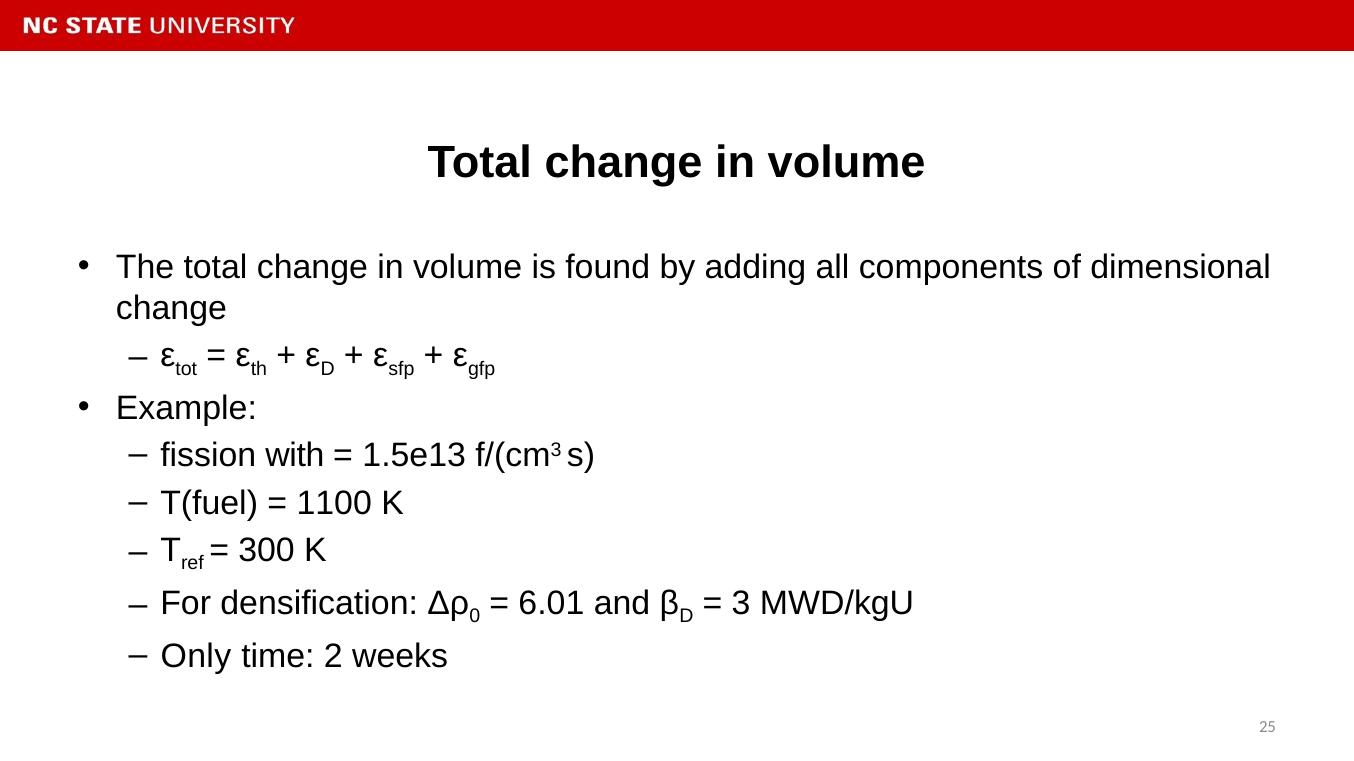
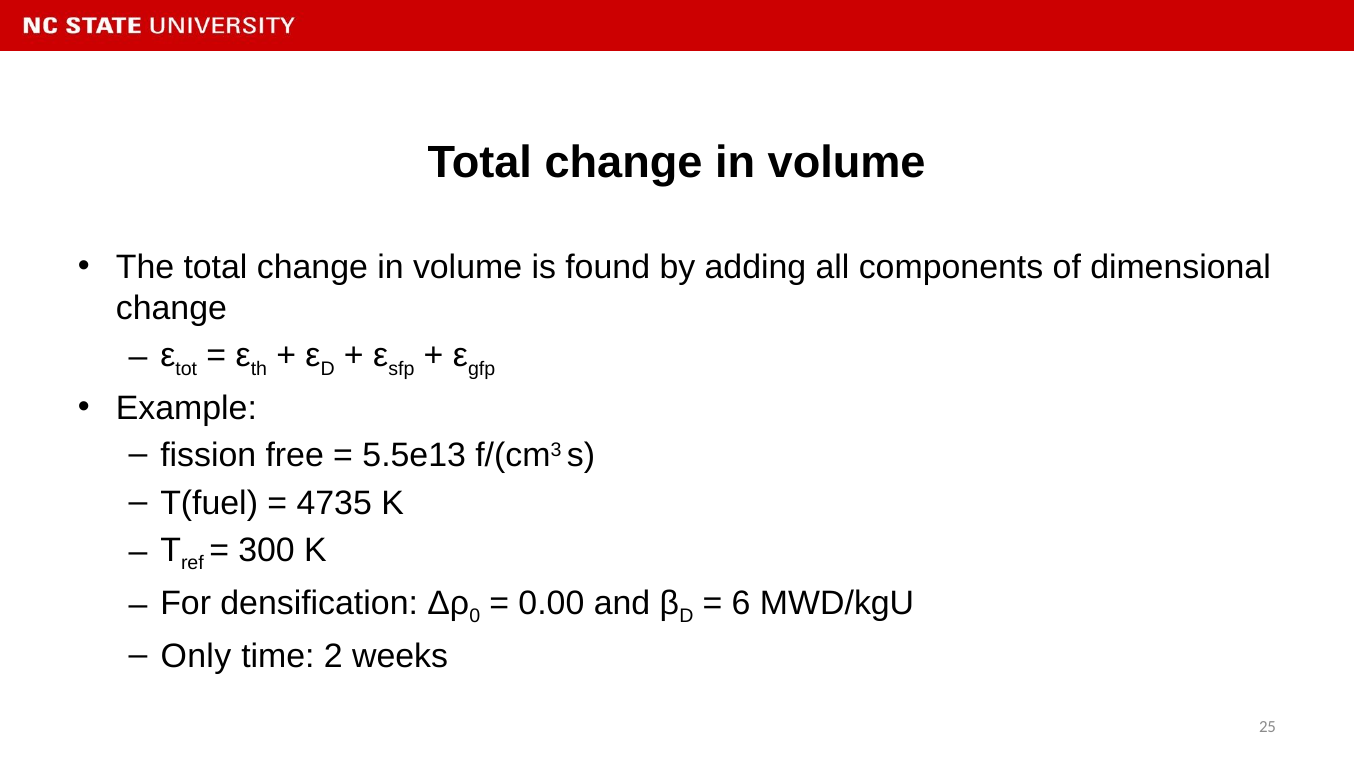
with: with -> free (295, 456)
1.5e13: 1.5e13 -> 5.5e13 (414, 456)
1100: 1100 -> 4735 (334, 503)
6.01: 6.01 -> 0.00 (551, 604)
3: 3 -> 6 (741, 604)
